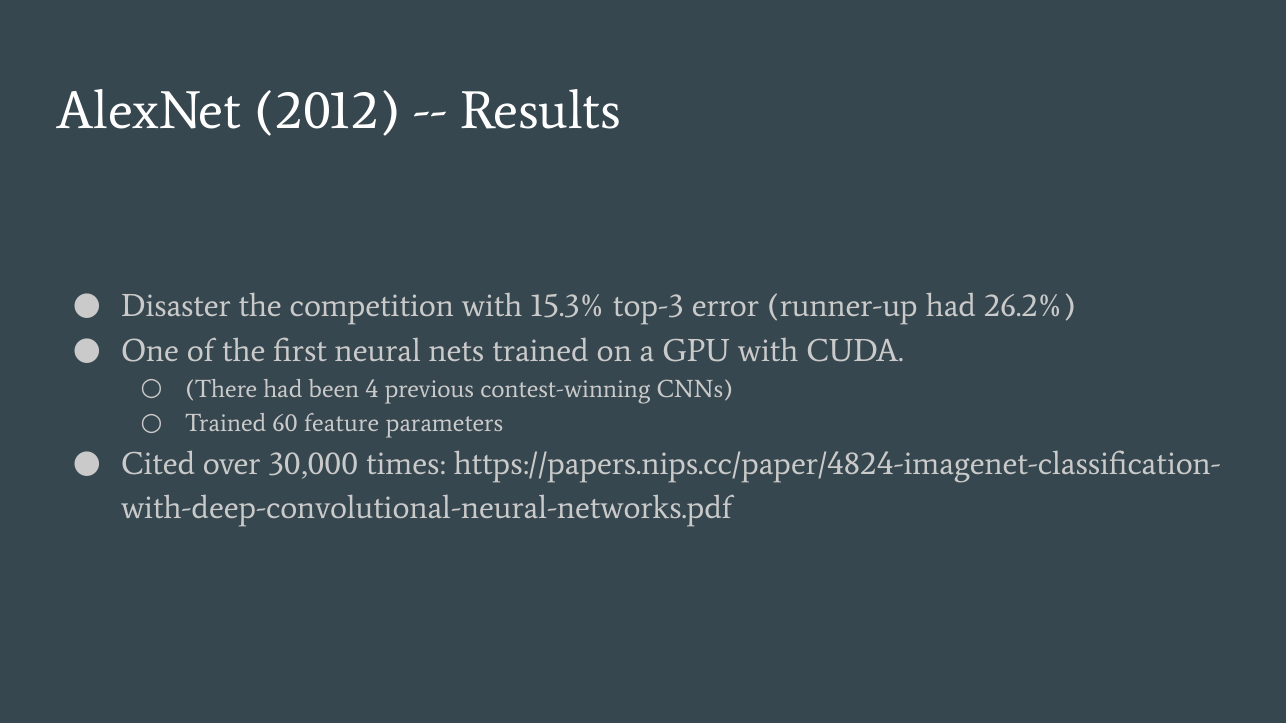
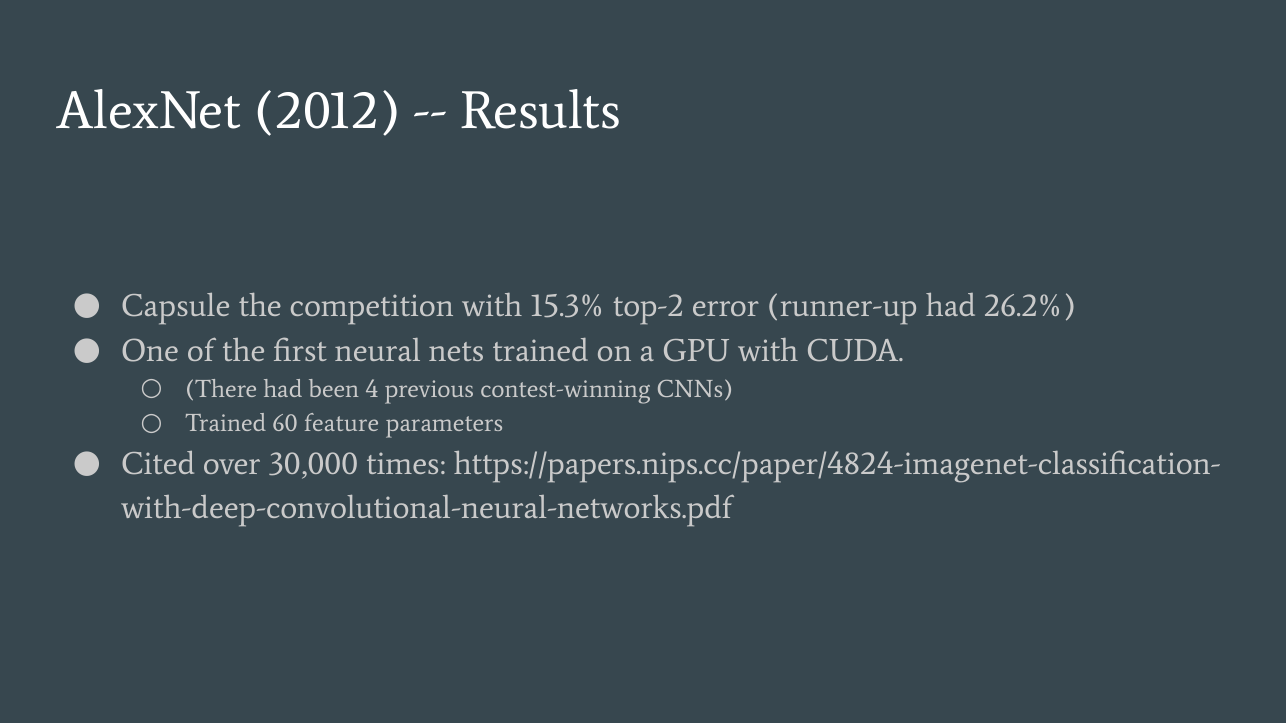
Disaster: Disaster -> Capsule (176, 306)
top-3: top-3 -> top-2 (648, 306)
